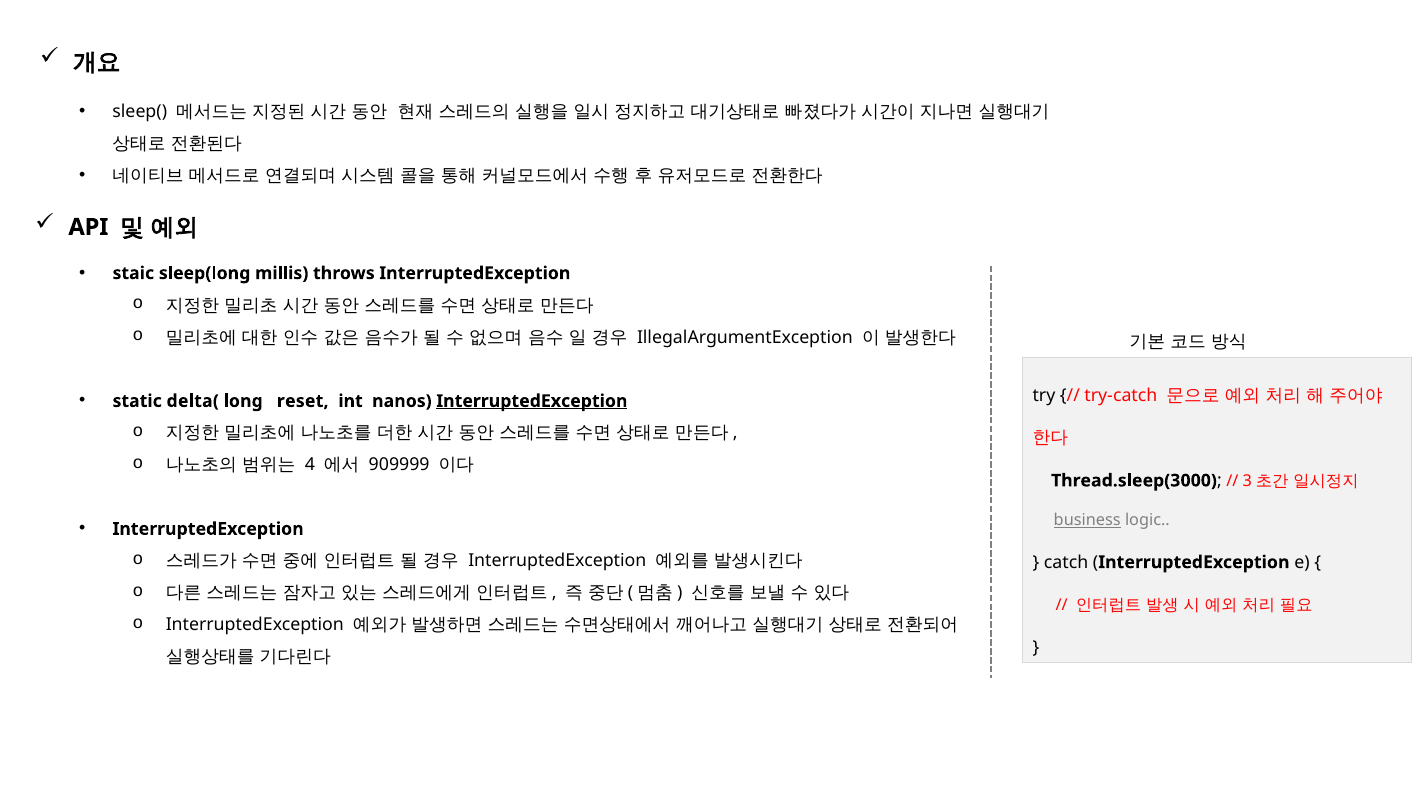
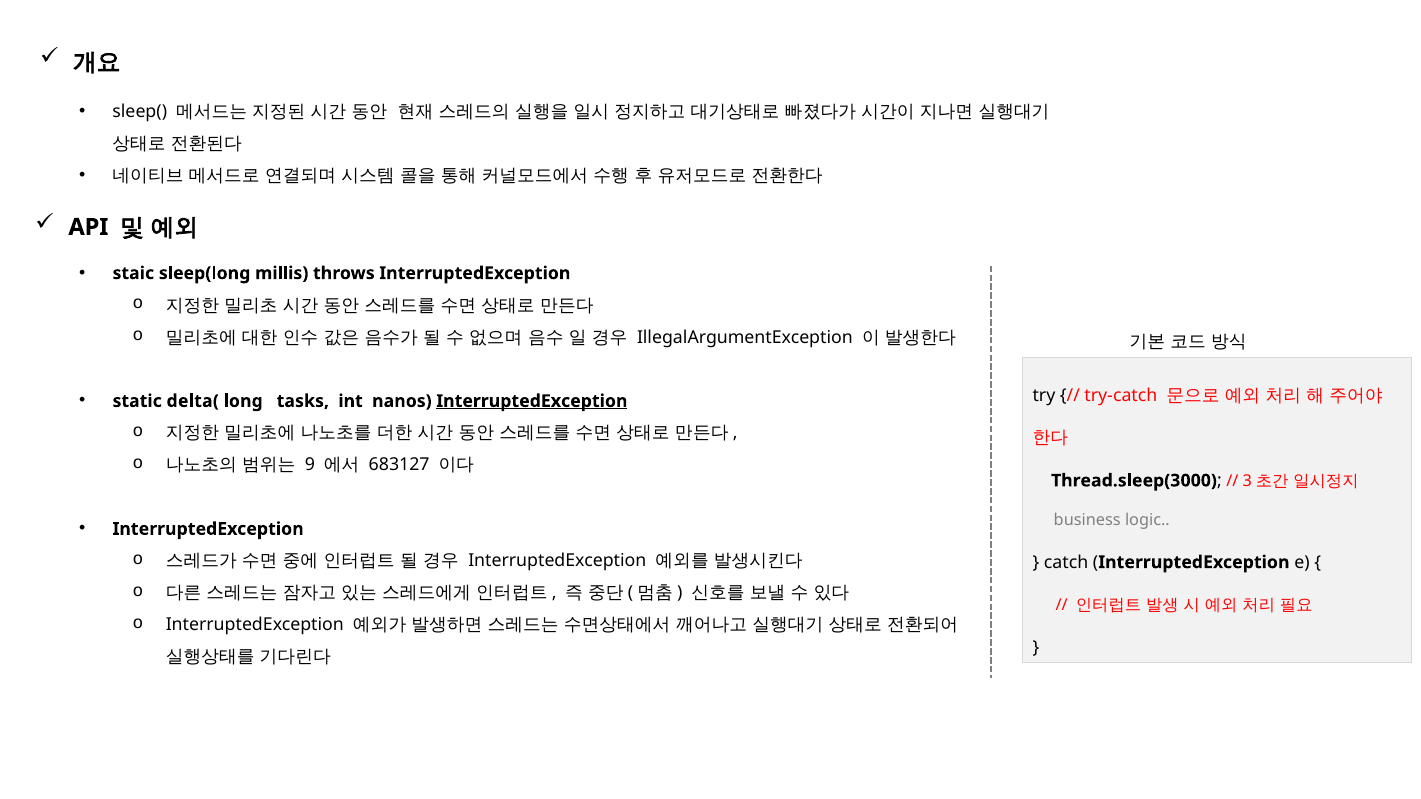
reset: reset -> tasks (303, 401)
4: 4 -> 9 (310, 465)
909999: 909999 -> 683127 (399, 465)
business underline: present -> none (1087, 521)
